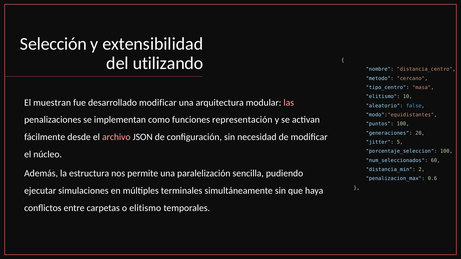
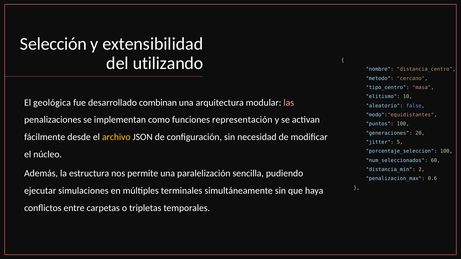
muestran: muestran -> geológica (52, 103)
desarrollado modificar: modificar -> combinan (158, 103)
archivo colour: pink -> yellow (116, 137)
o elitismo: elitismo -> tripletas (145, 208)
